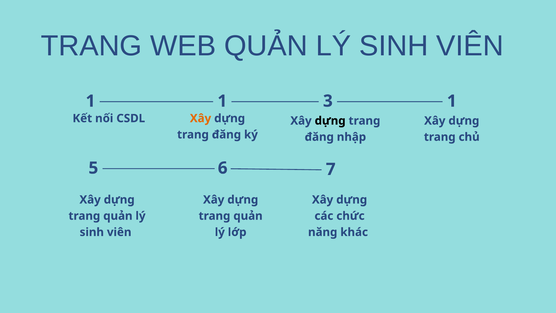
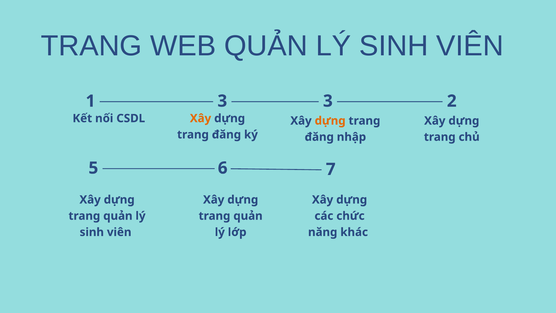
1 1: 1 -> 3 (222, 101)
3 1: 1 -> 2 (452, 101)
dựng colour: black -> orange (330, 121)
